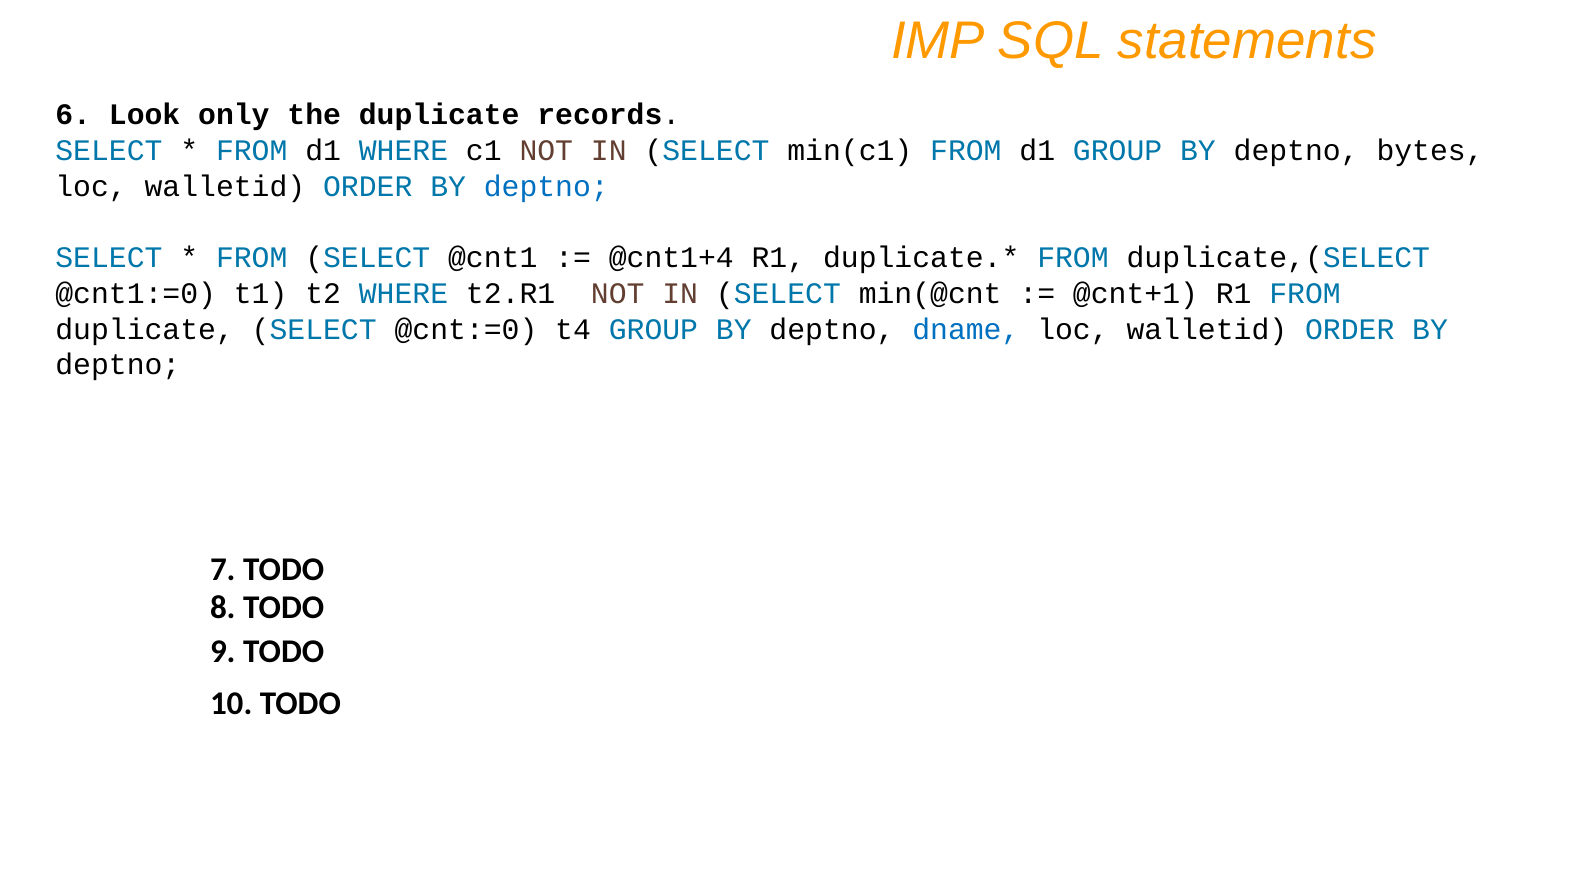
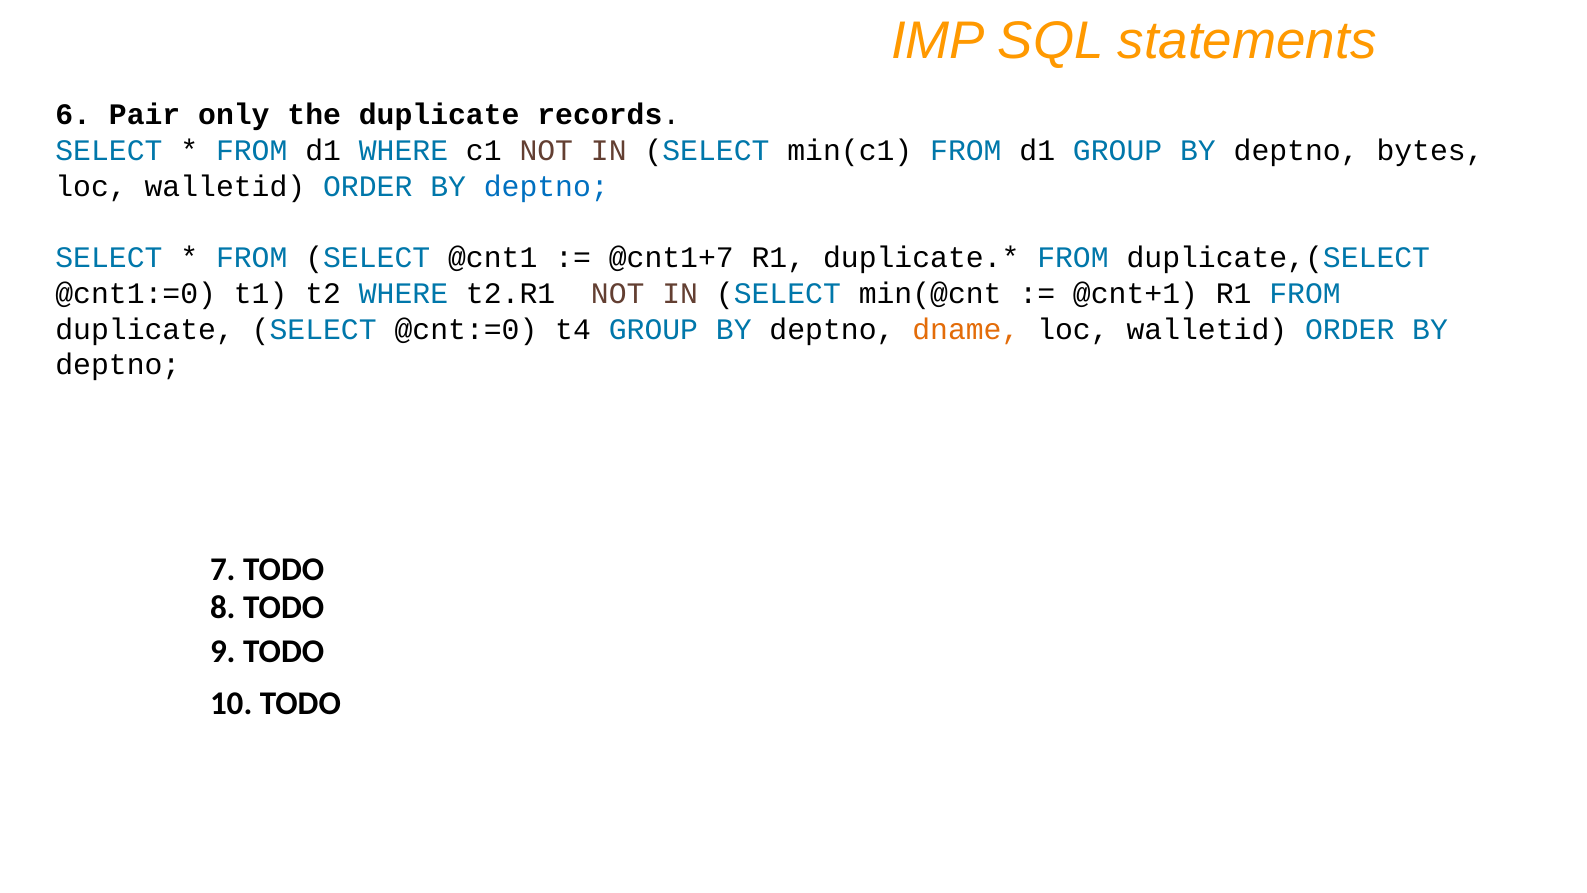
Look: Look -> Pair (145, 115)
@cnt1+4: @cnt1+4 -> @cnt1+7 (671, 258)
dname colour: blue -> orange (966, 329)
